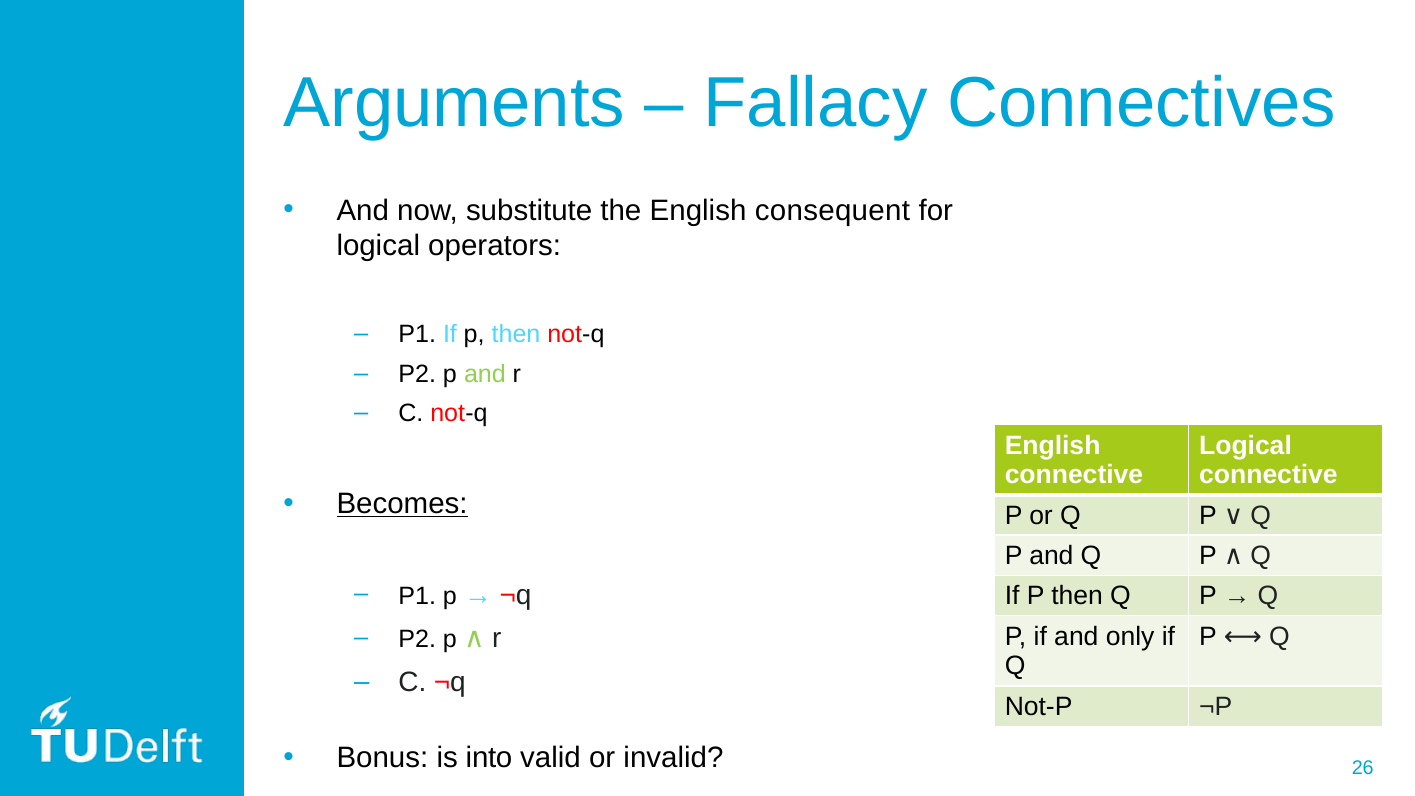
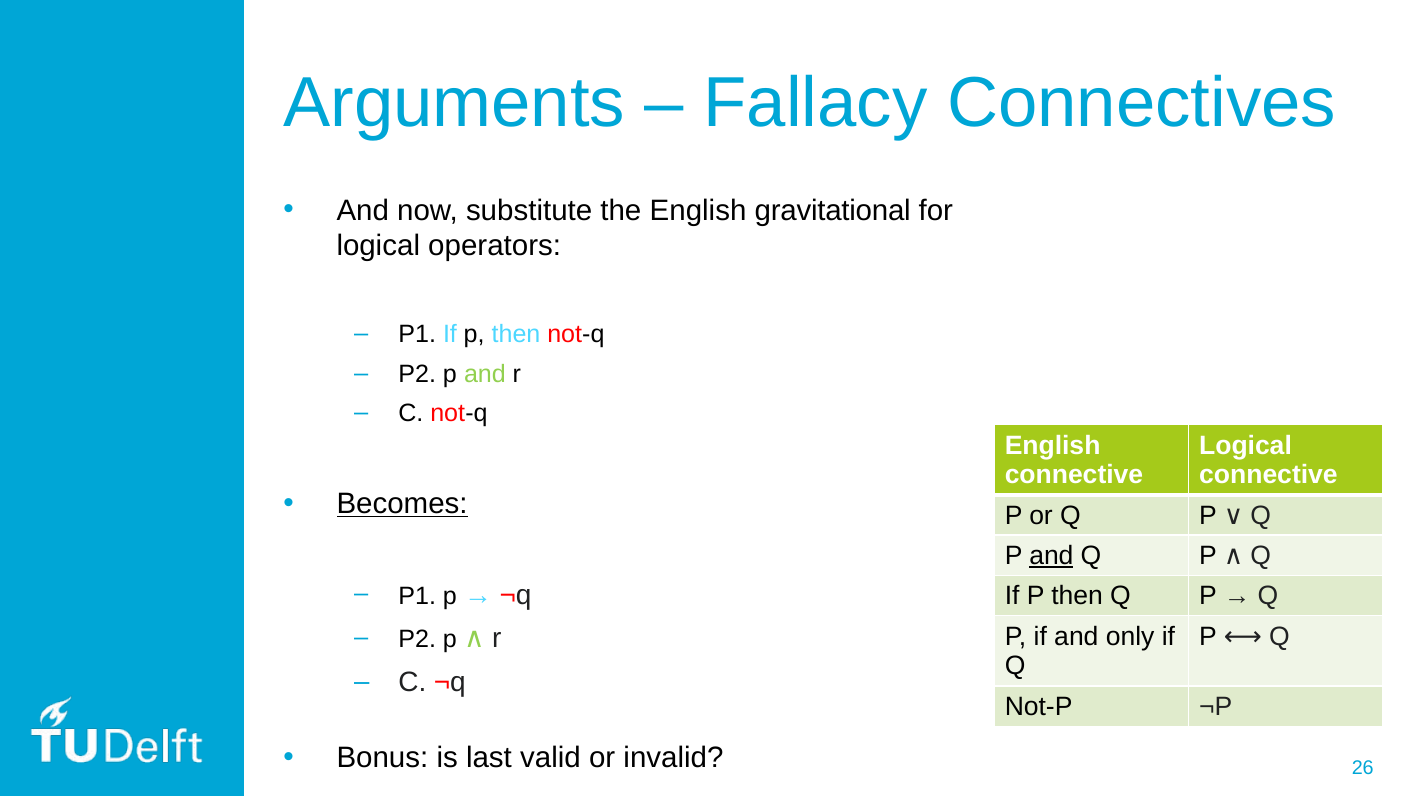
consequent: consequent -> gravitational (833, 211)
and underline: none -> present (1051, 556)
into: into -> last (489, 758)
